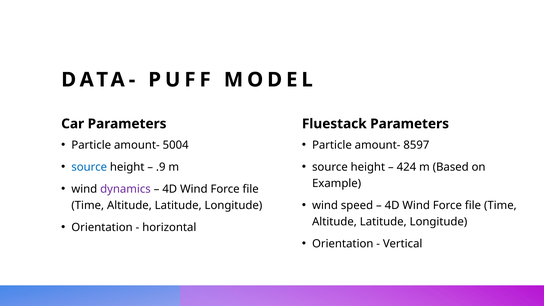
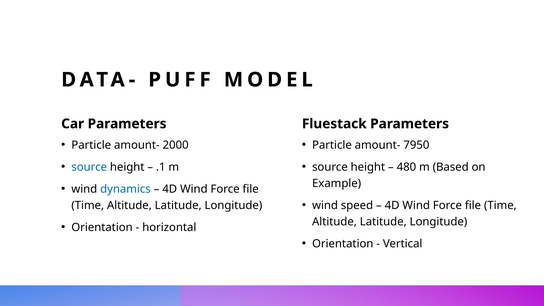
5004: 5004 -> 2000 (176, 145)
8597: 8597 -> 7950 (416, 145)
.9: .9 -> .1 (161, 167)
424: 424 -> 480 (406, 167)
dynamics colour: purple -> blue (125, 189)
